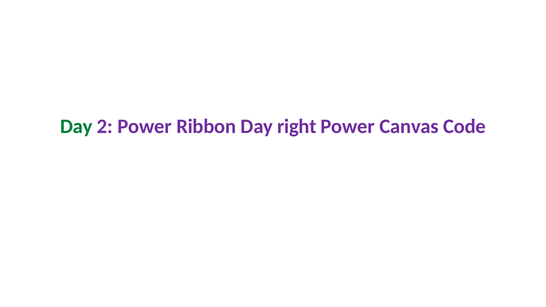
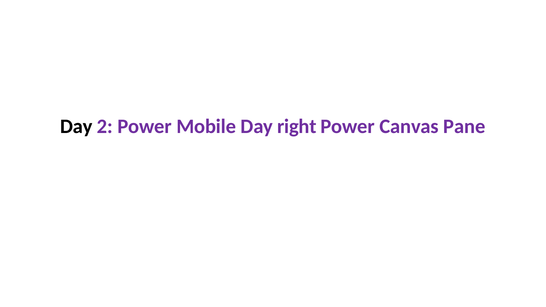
Day colour: green -> black (76, 127)
Ribbon: Ribbon -> Mobile (206, 127)
Code: Code -> Pane (464, 127)
